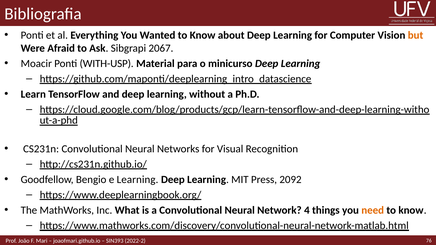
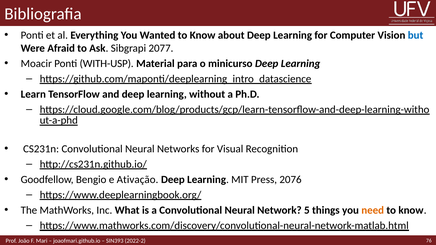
but colour: orange -> blue (416, 35)
2067: 2067 -> 2077 (161, 48)
e Learning: Learning -> Ativação (138, 180)
2092: 2092 -> 2076 (291, 180)
4: 4 -> 5 (307, 211)
